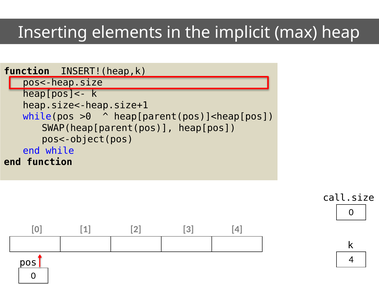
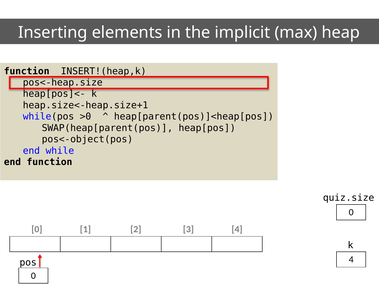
call.size: call.size -> quiz.size (349, 198)
